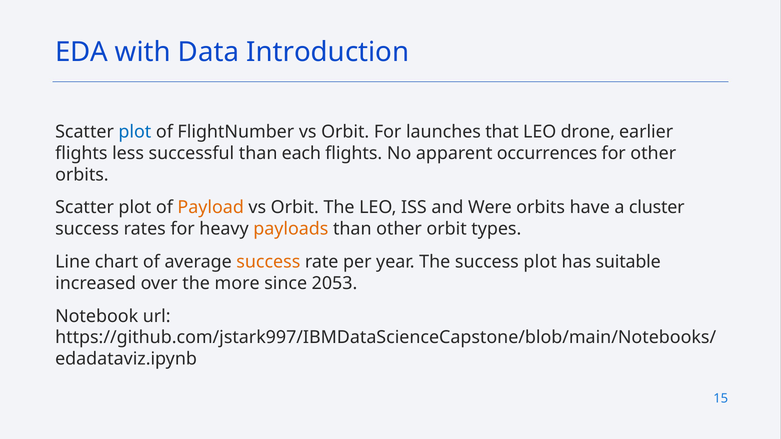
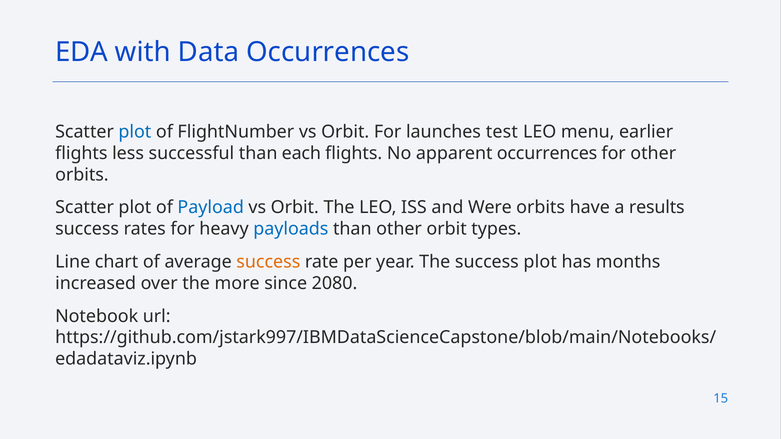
Data Introduction: Introduction -> Occurrences (328, 52)
that: that -> test (502, 132)
drone: drone -> menu (588, 132)
Payload colour: orange -> blue (211, 208)
cluster: cluster -> results (657, 208)
payloads colour: orange -> blue (291, 229)
suitable: suitable -> months (628, 262)
2053: 2053 -> 2080 (335, 283)
